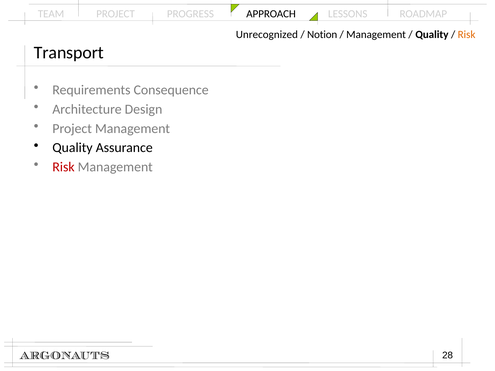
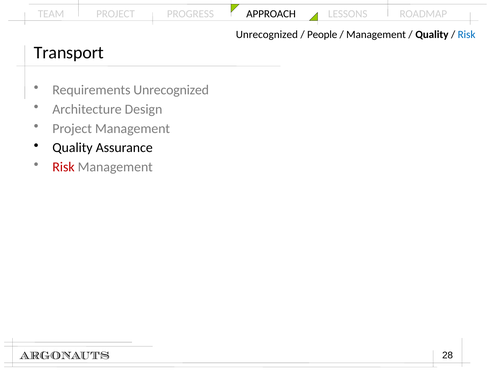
Notion: Notion -> People (322, 35)
Risk colour: orange -> blue (467, 35)
Requirements Consequence: Consequence -> Unrecognized (171, 90)
